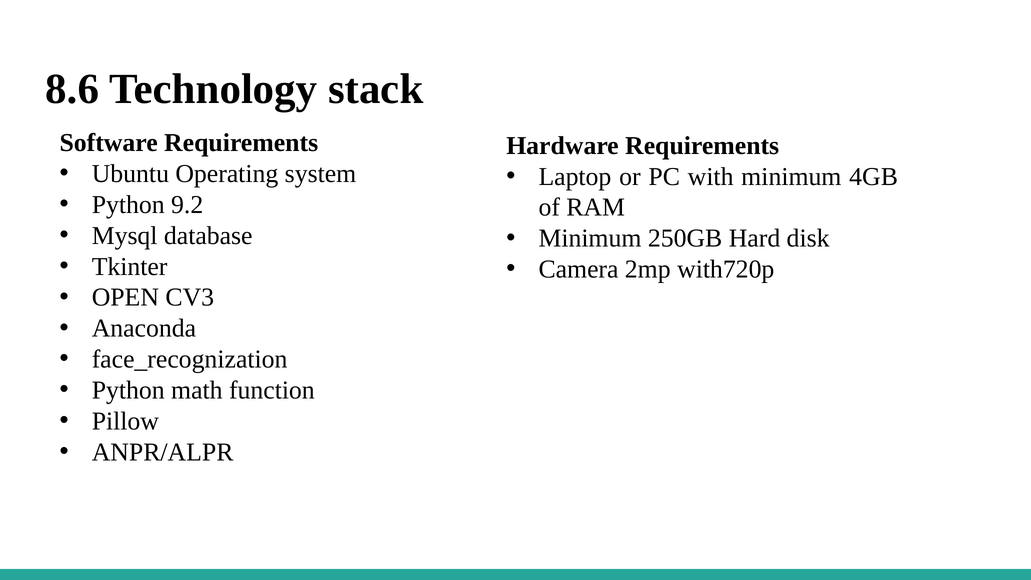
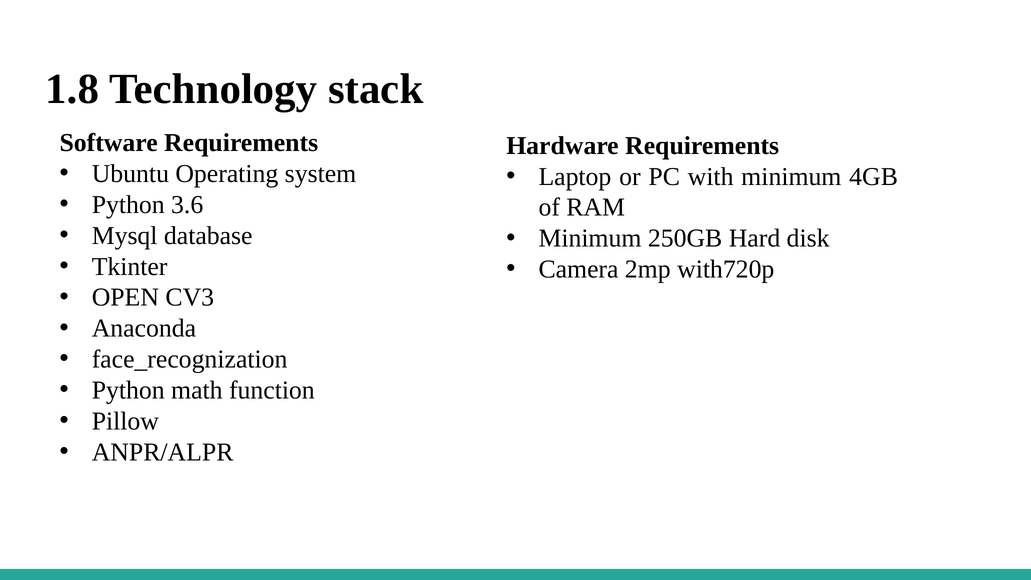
8.6: 8.6 -> 1.8 (72, 89)
9.2: 9.2 -> 3.6 (187, 205)
